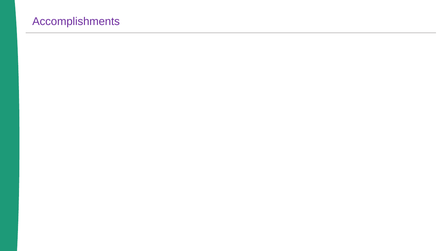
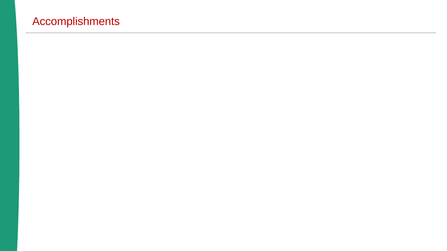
Accomplishments colour: purple -> red (76, 22)
